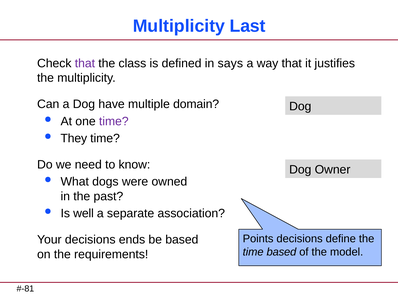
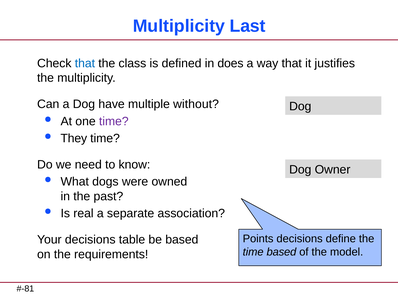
that colour: purple -> blue (85, 63)
says: says -> does (230, 63)
domain: domain -> without (196, 104)
well: well -> real (83, 213)
ends: ends -> table (132, 239)
